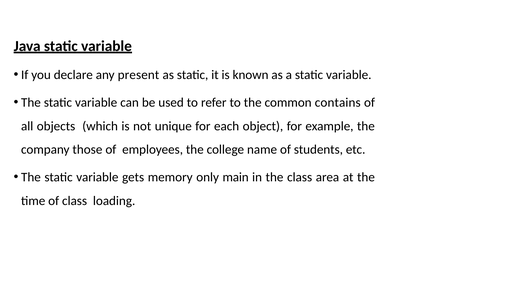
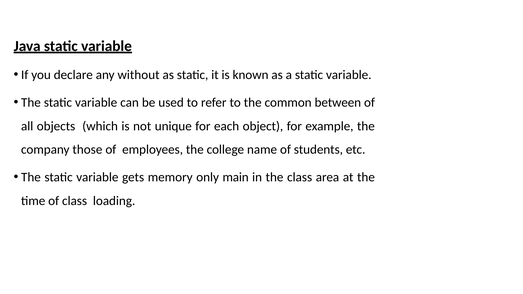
present: present -> without (139, 75)
contains: contains -> between (338, 103)
